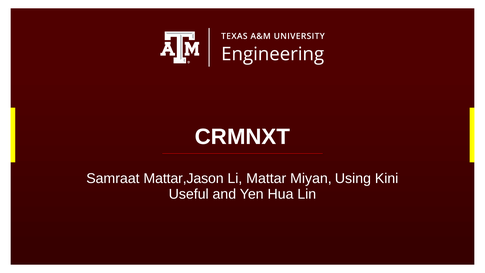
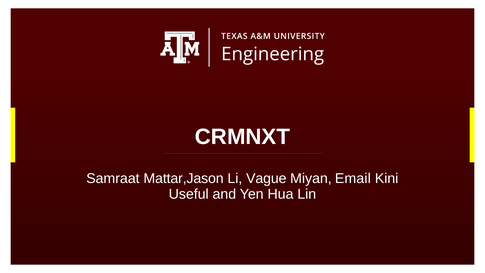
Mattar: Mattar -> Vague (266, 178)
Using: Using -> Email (353, 178)
